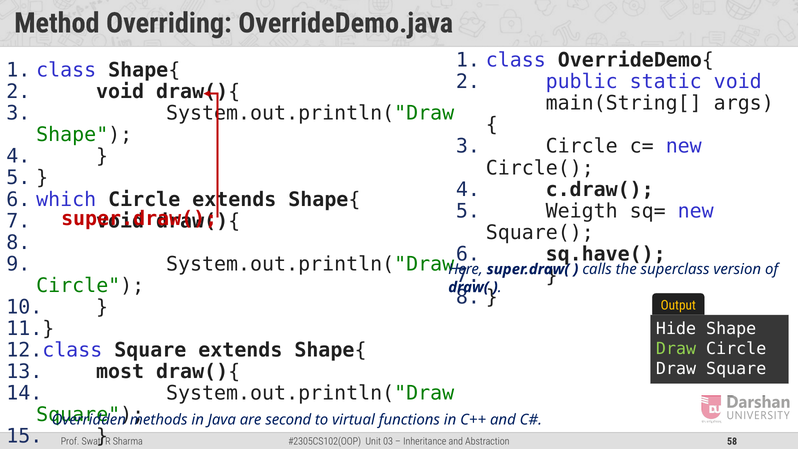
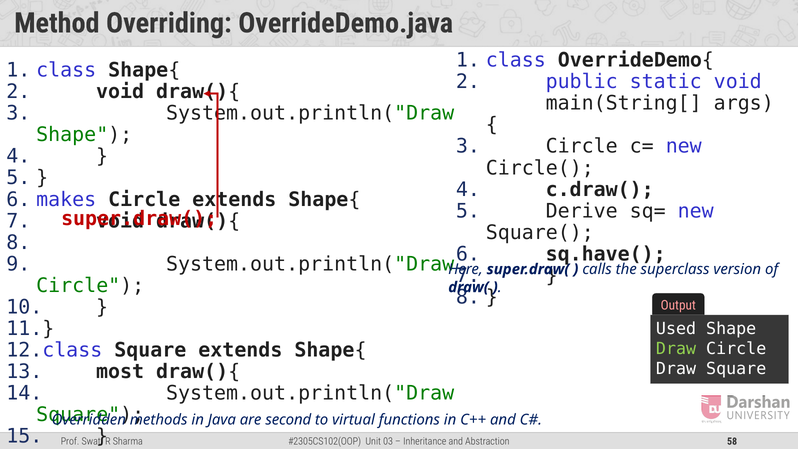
which: which -> makes (66, 199)
Weigth: Weigth -> Derive (582, 211)
Output colour: yellow -> pink (678, 305)
Hide: Hide -> Used (676, 329)
